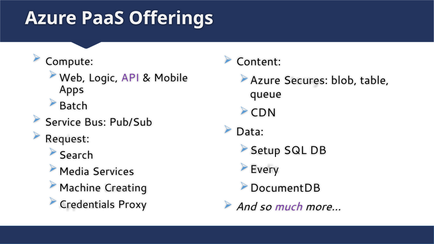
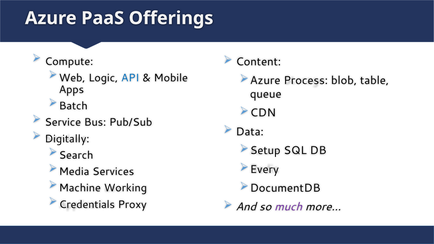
API colour: purple -> blue (130, 78)
Secures: Secures -> Process (306, 81)
Request: Request -> Digitally (67, 139)
Creating: Creating -> Working (125, 188)
